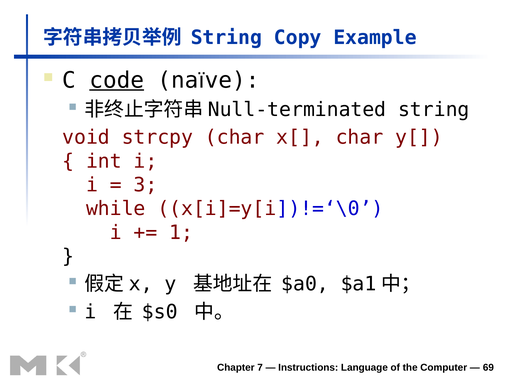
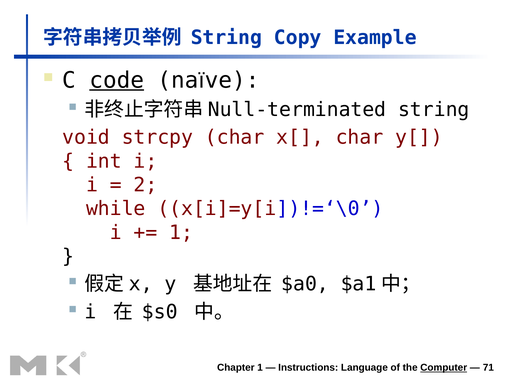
3: 3 -> 2 (145, 185)
Chapter 7: 7 -> 1 (260, 367)
Computer underline: none -> present (444, 367)
69: 69 -> 71 (488, 367)
